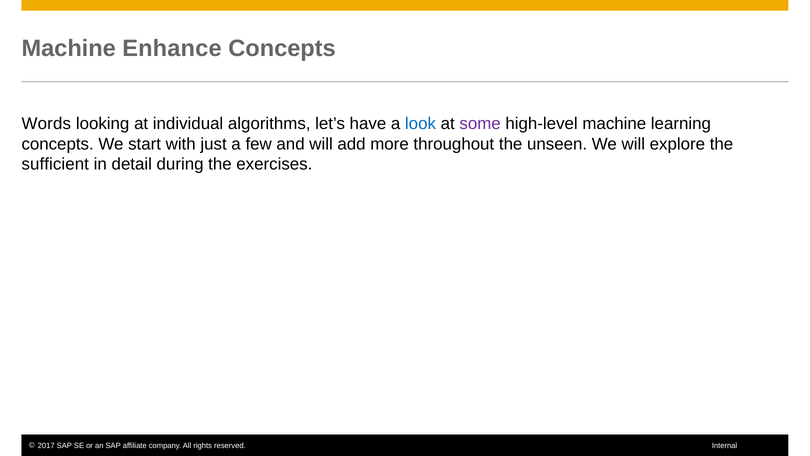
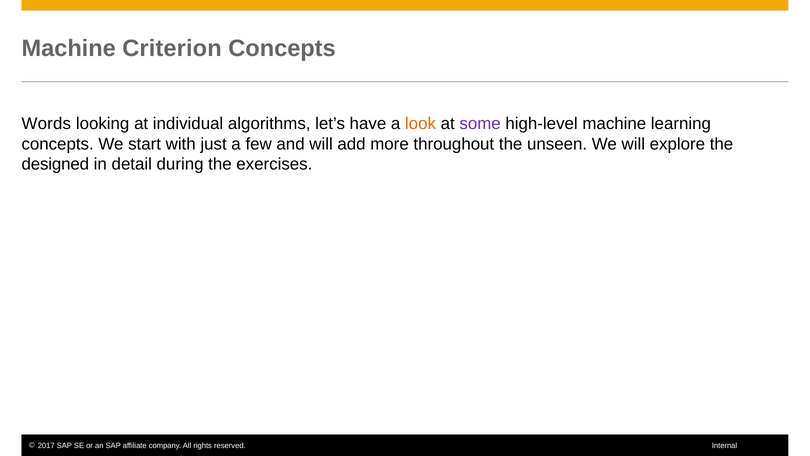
Enhance: Enhance -> Criterion (172, 48)
look colour: blue -> orange (420, 124)
sufficient: sufficient -> designed (55, 164)
